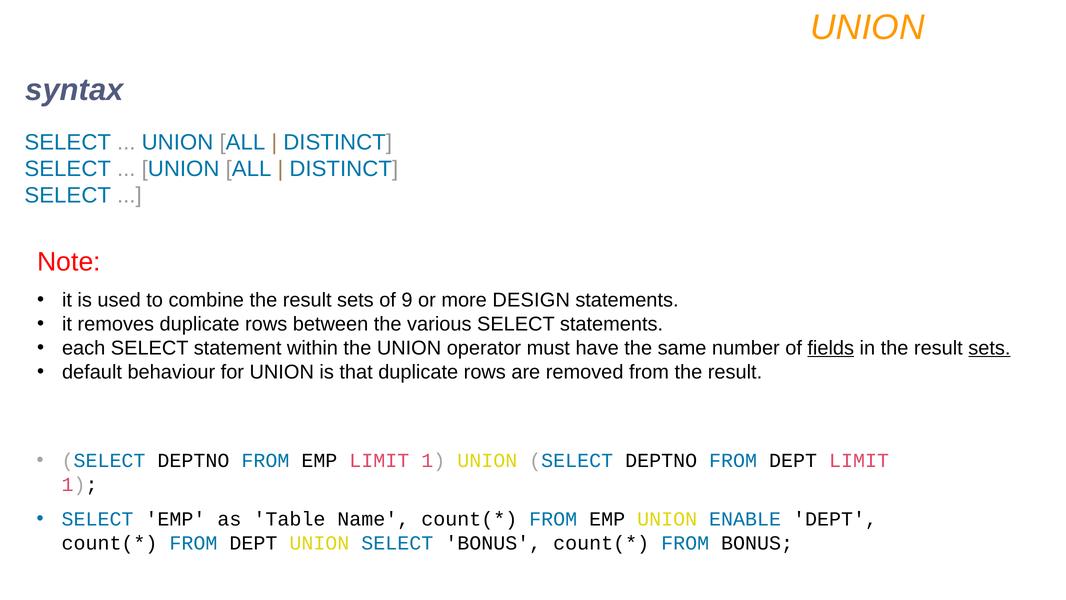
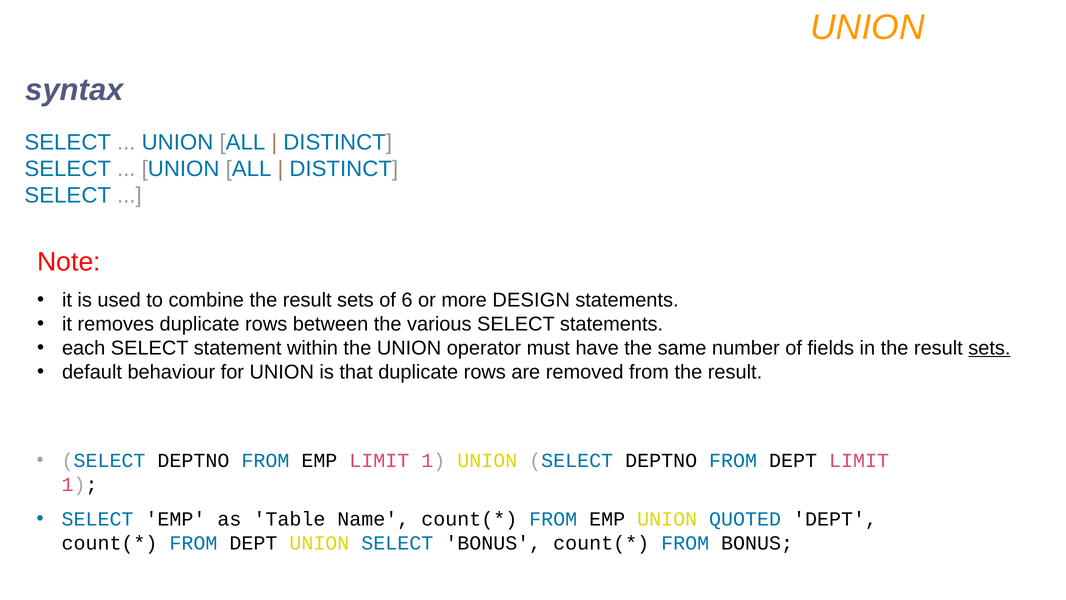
9: 9 -> 6 (407, 300)
fields underline: present -> none (831, 348)
ENABLE: ENABLE -> QUOTED (745, 519)
